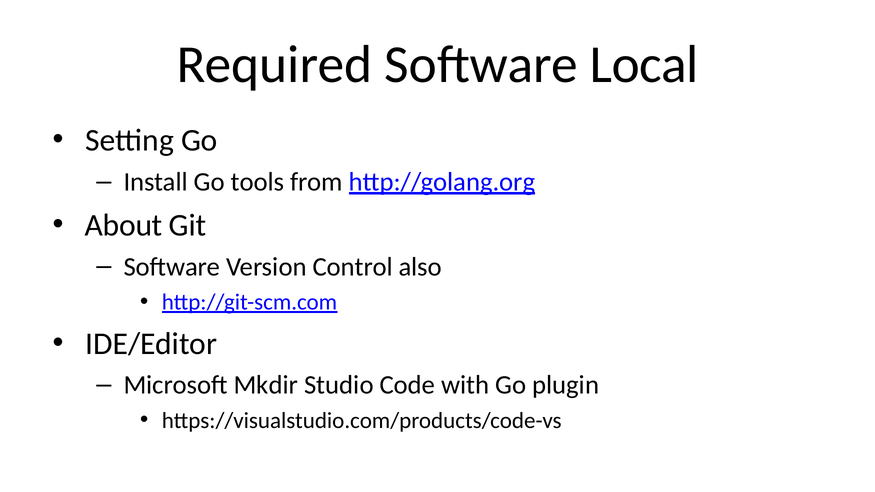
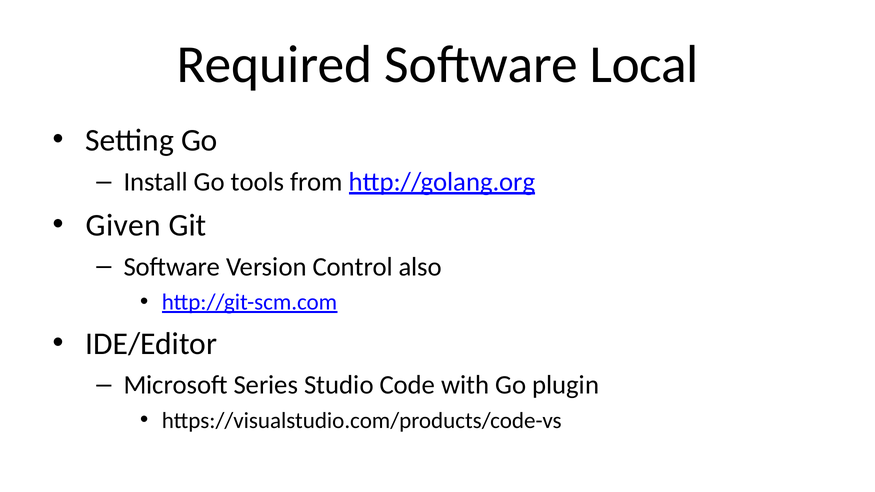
About: About -> Given (123, 225)
Mkdir: Mkdir -> Series (266, 385)
